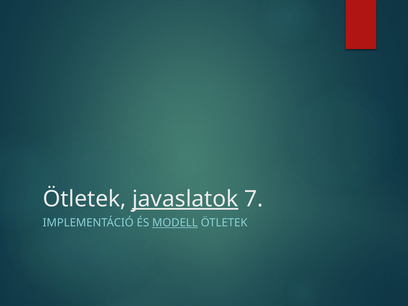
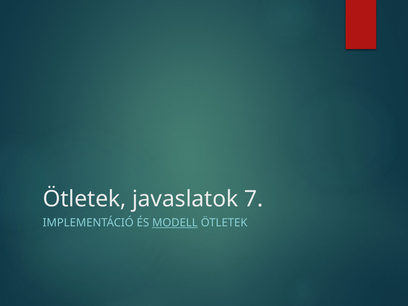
javaslatok underline: present -> none (185, 199)
